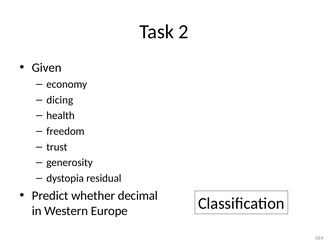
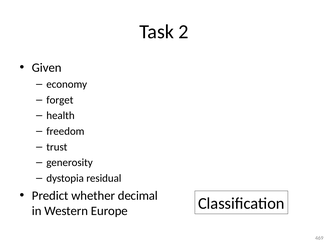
dicing: dicing -> forget (60, 100)
